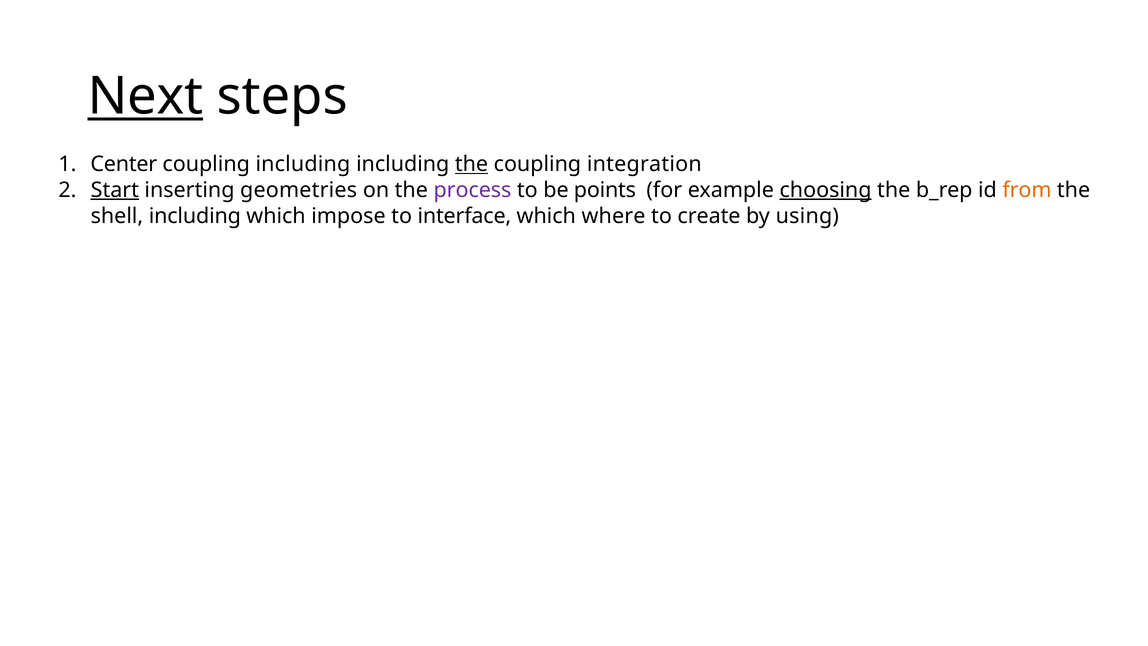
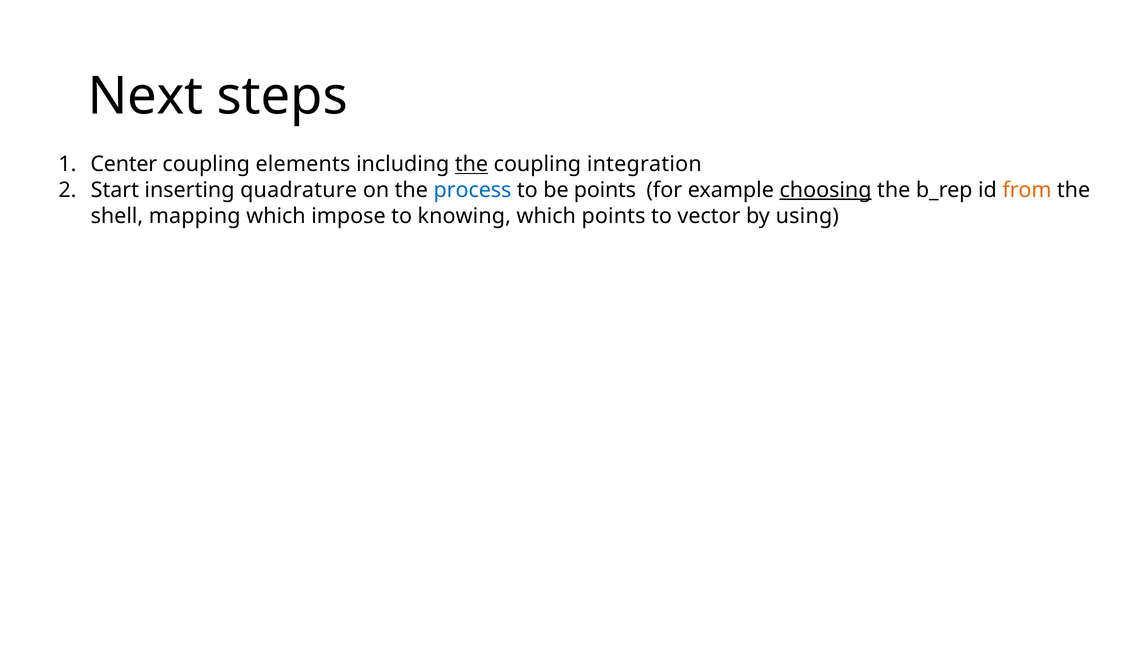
Next underline: present -> none (145, 96)
coupling including: including -> elements (303, 164)
Start underline: present -> none (115, 190)
geometries: geometries -> quadrature (299, 190)
process colour: purple -> blue (472, 190)
shell including: including -> mapping (195, 216)
interface: interface -> knowing (464, 216)
which where: where -> points (613, 216)
create: create -> vector (709, 216)
